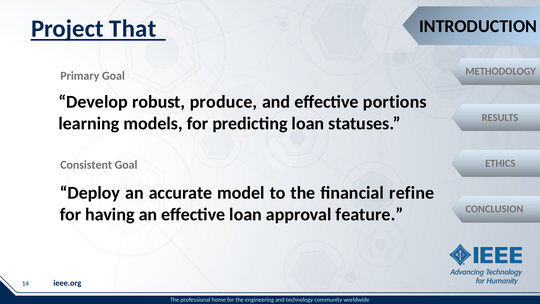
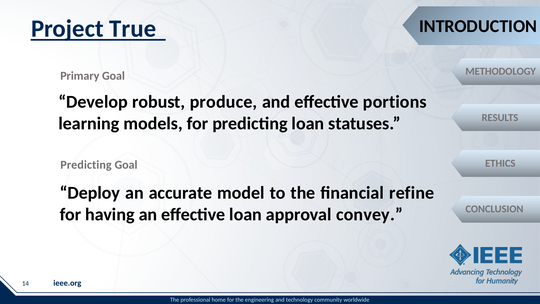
That: That -> True (133, 28)
Consistent: Consistent -> Predicting (86, 165)
feature: feature -> convey (369, 214)
